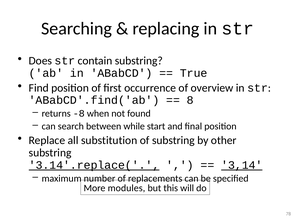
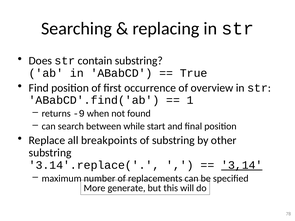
8: 8 -> 1 (190, 100)
-8: -8 -> -9 (79, 114)
substitution: substitution -> breakpoints (109, 140)
3.14'.replace( underline: present -> none (94, 165)
modules: modules -> generate (127, 188)
